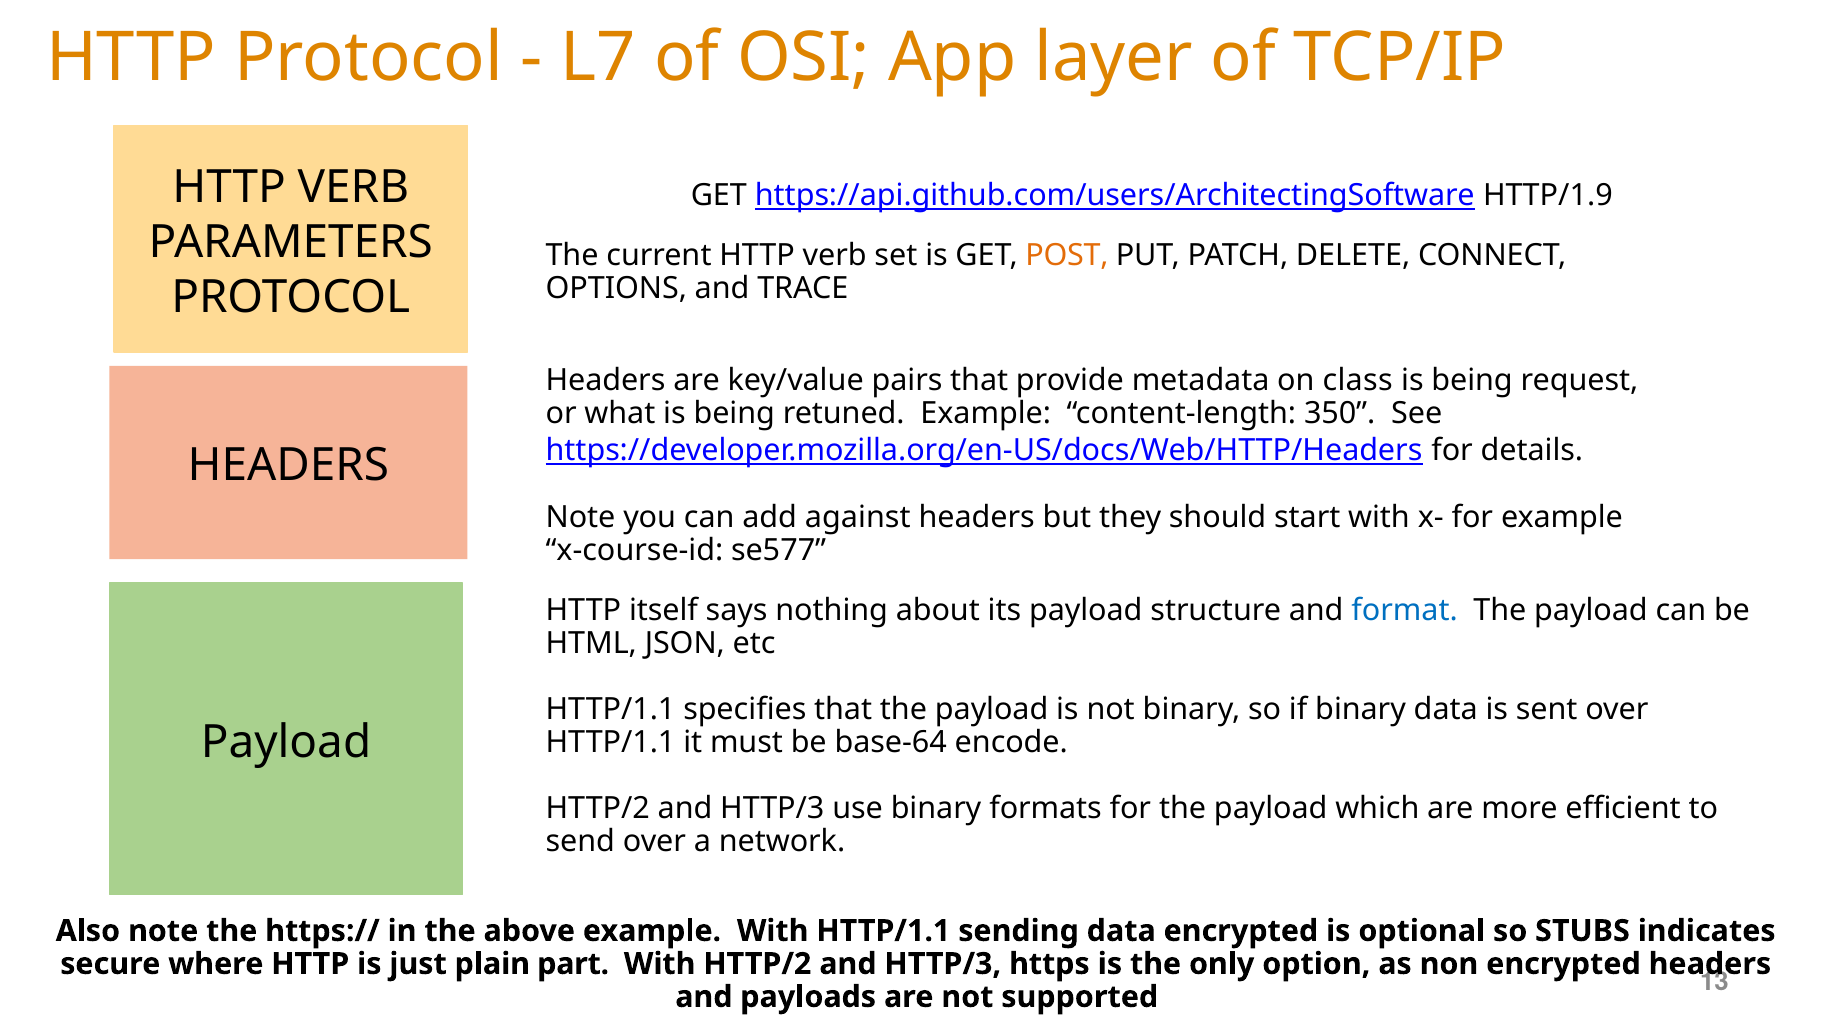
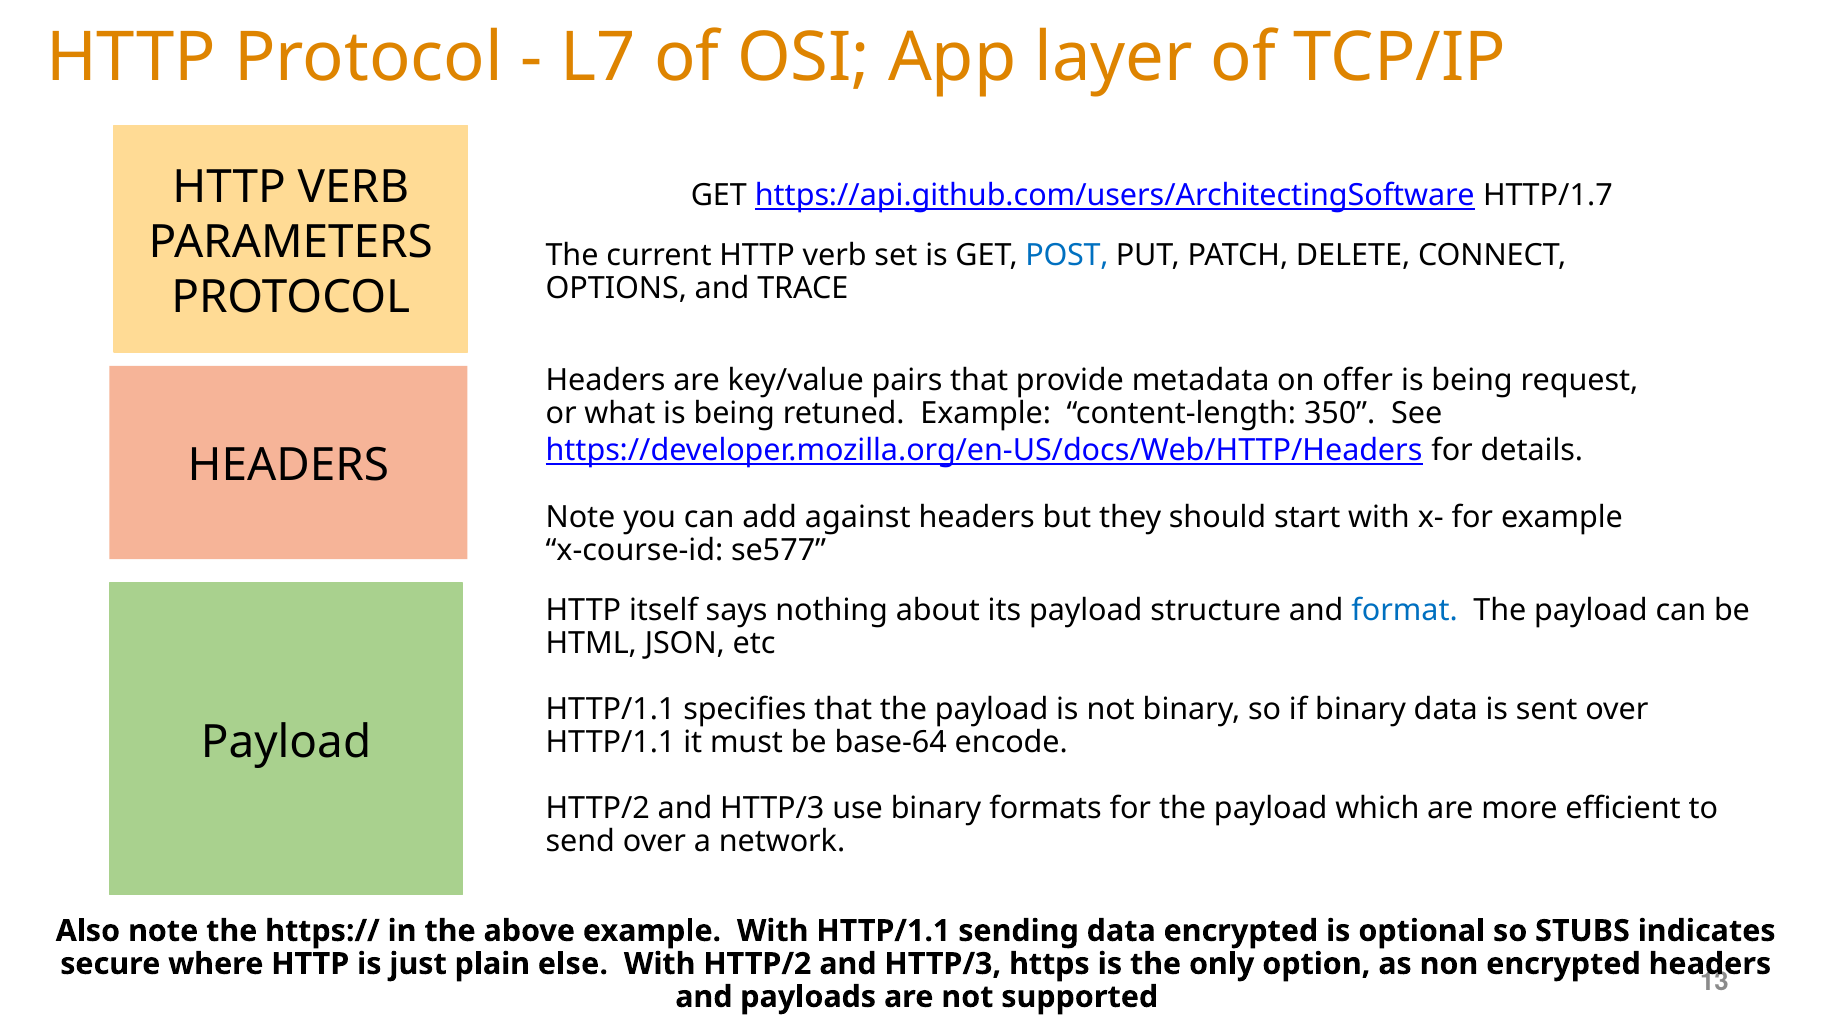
HTTP/1.9: HTTP/1.9 -> HTTP/1.7 (1548, 195)
POST colour: orange -> blue (1067, 256)
class: class -> offer (1358, 381)
part: part -> else (573, 964)
